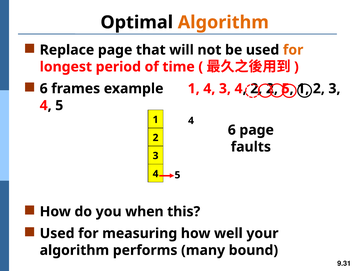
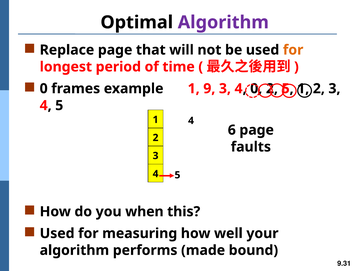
Algorithm colour: orange -> purple (223, 22)
6: 6 -> 0 (44, 89)
1 4: 4 -> 9 (209, 89)
4 2: 2 -> 0 (256, 89)
many: many -> made (203, 250)
